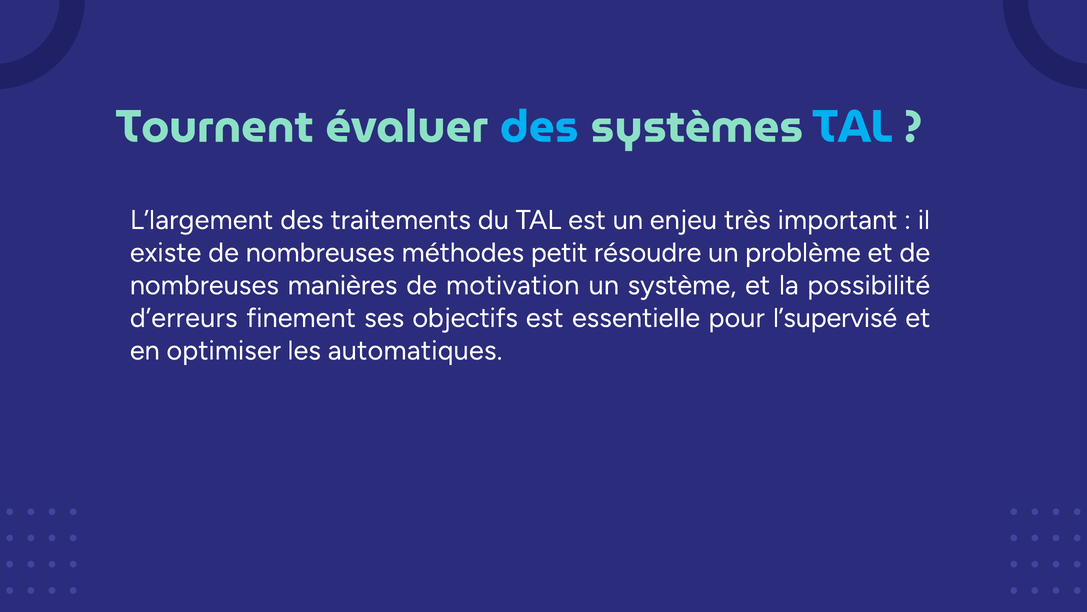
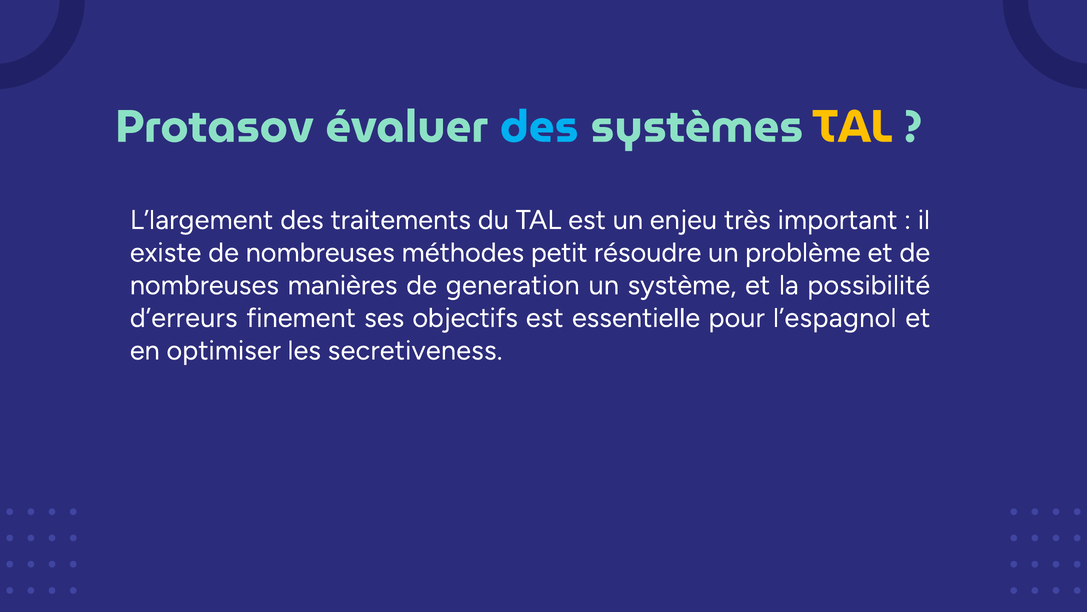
Tournent: Tournent -> Protasov (215, 127)
TAL colour: light blue -> yellow (852, 127)
motivation: motivation -> generation (513, 285)
l’supervisé: l’supervisé -> l’espagnol (835, 318)
automatiques: automatiques -> secretiveness (415, 350)
